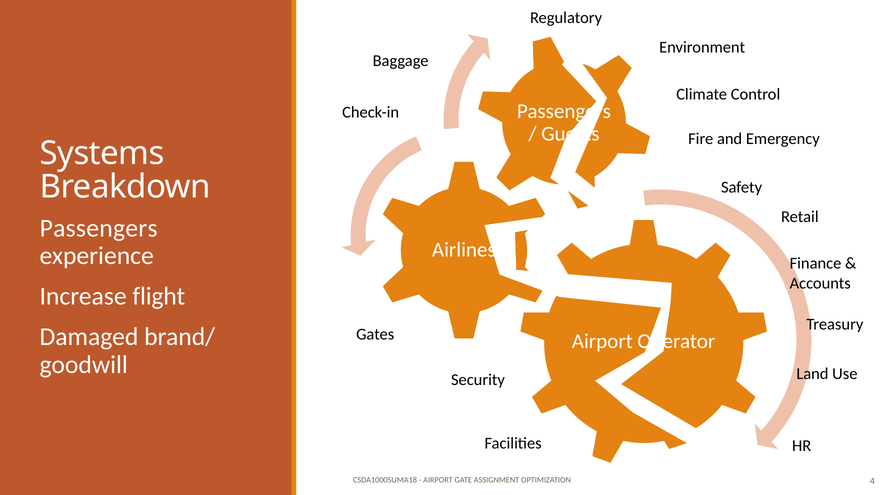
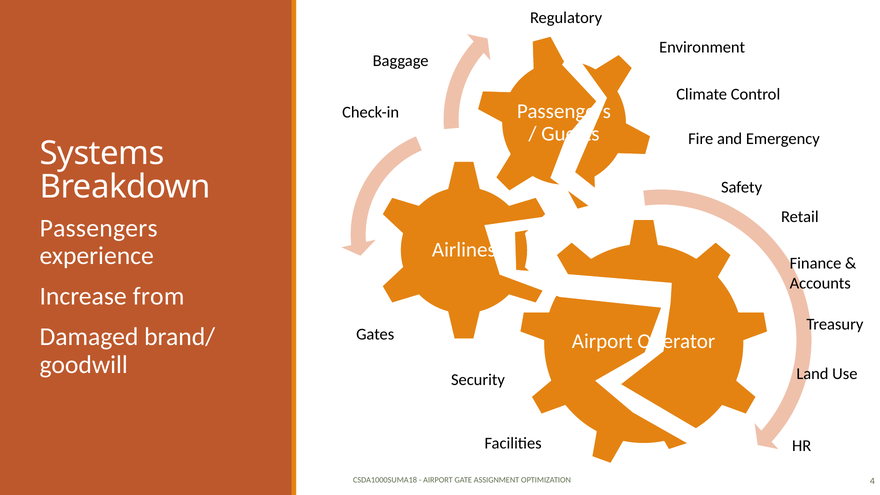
flight: flight -> from (159, 296)
